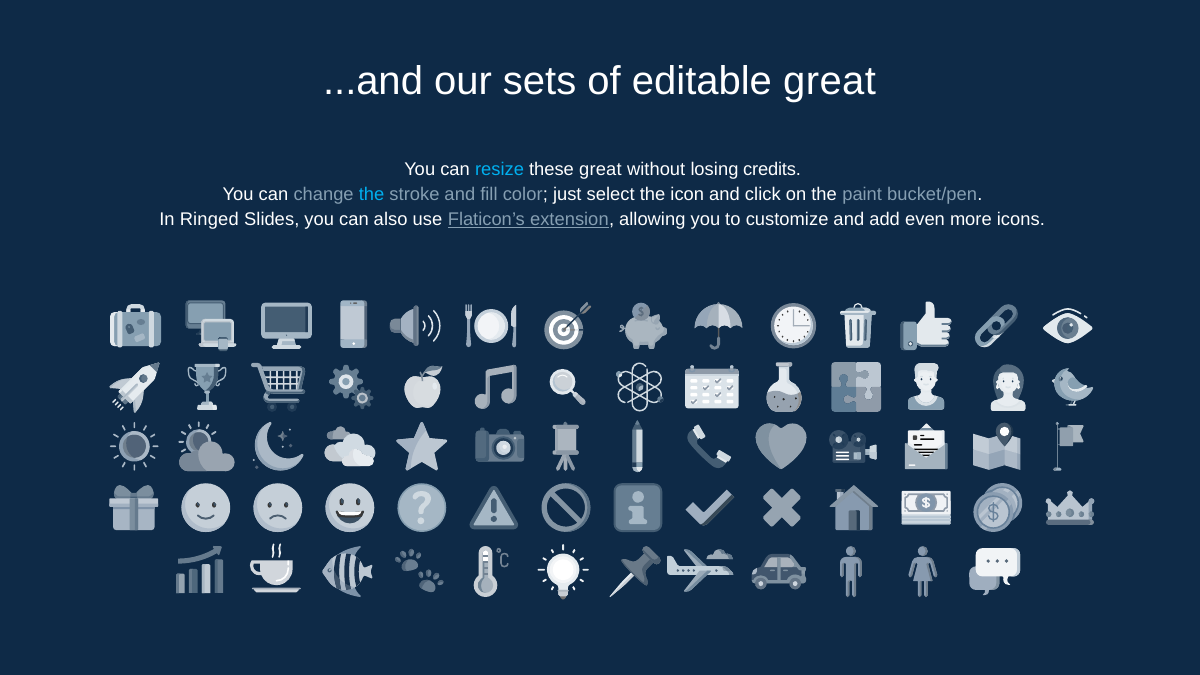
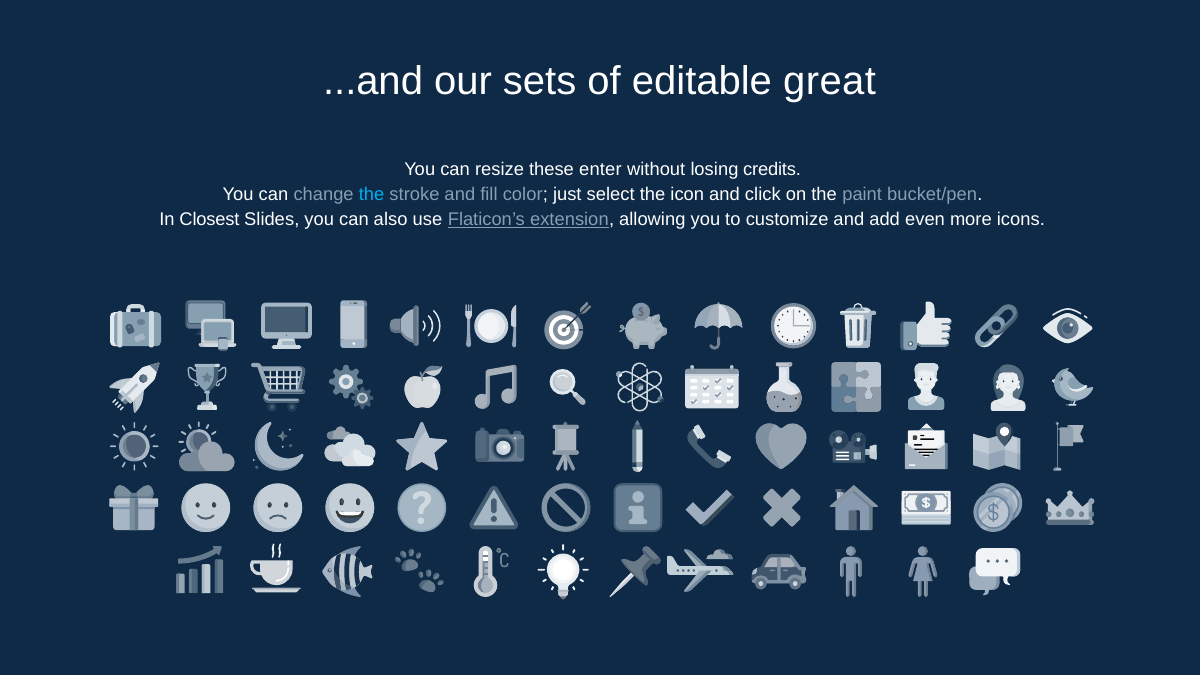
resize colour: light blue -> white (500, 169)
these great: great -> enter (600, 169)
Ringed: Ringed -> Closest (209, 220)
